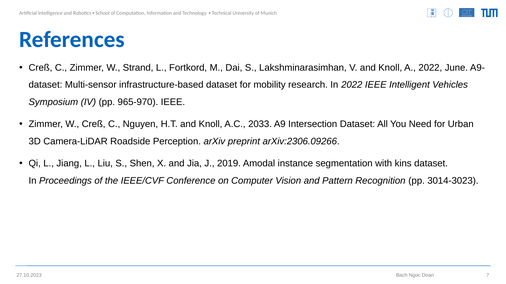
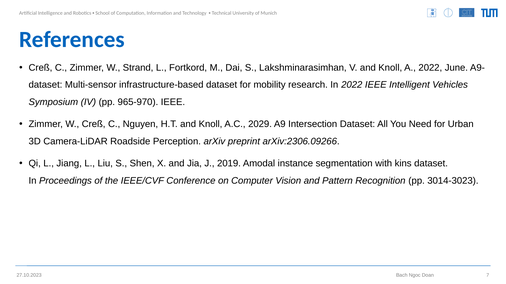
2033: 2033 -> 2029 (260, 124)
